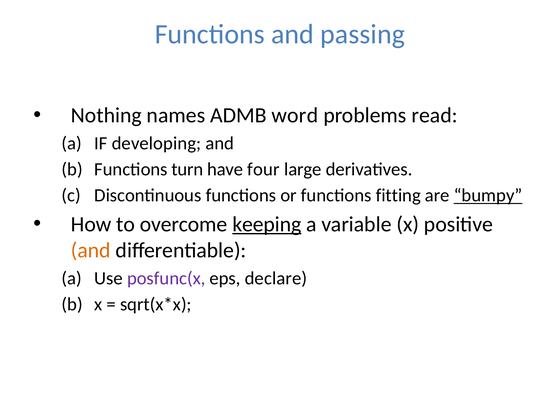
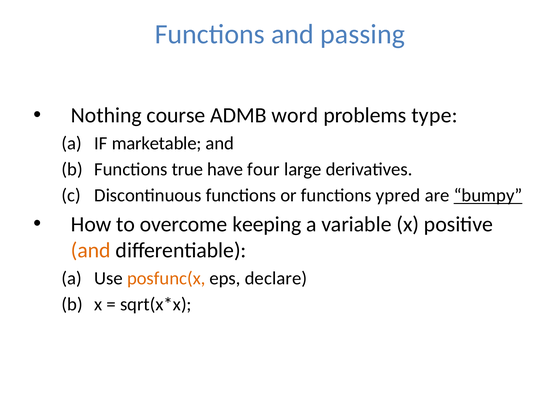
names: names -> course (176, 115)
read: read -> type (434, 115)
developing: developing -> marketable (157, 143)
turn: turn -> true (187, 169)
fitting: fitting -> ypred (398, 195)
keeping underline: present -> none (267, 224)
posfunc(x colour: purple -> orange (166, 278)
